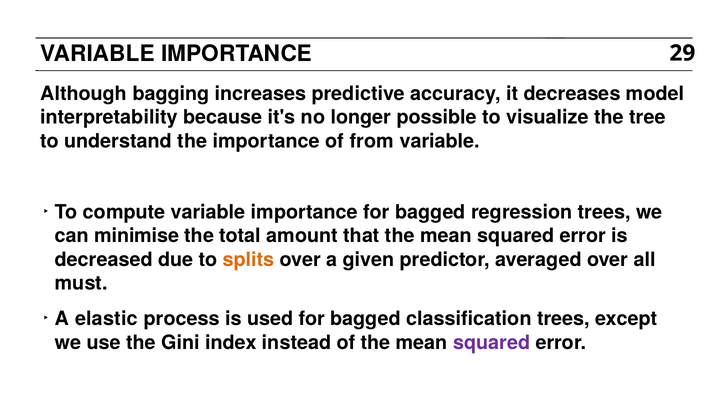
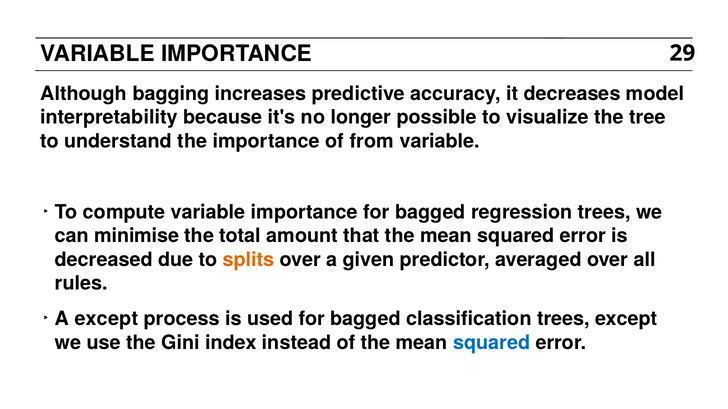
must: must -> rules (81, 283)
A elastic: elastic -> except (106, 319)
squared colour: purple -> blue (492, 343)
